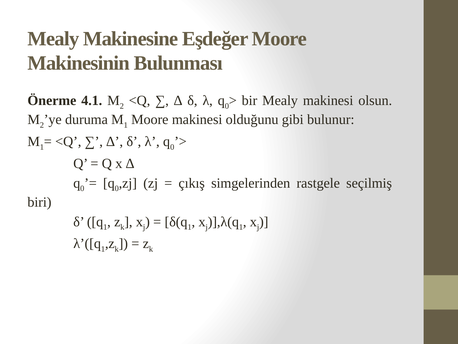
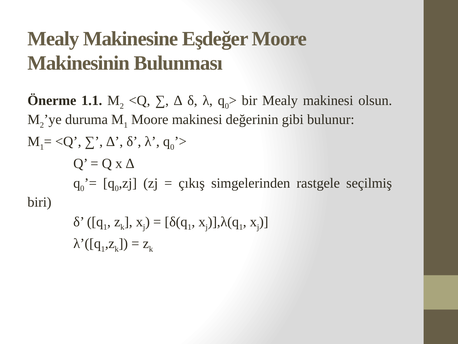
4.1: 4.1 -> 1.1 (92, 100)
olduğunu: olduğunu -> değerinin (252, 120)
